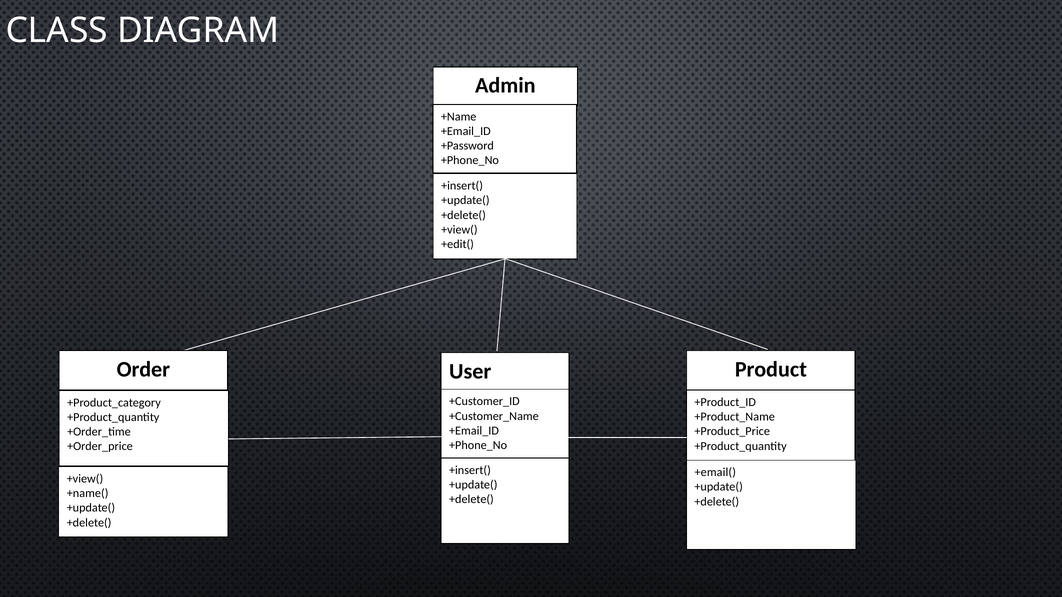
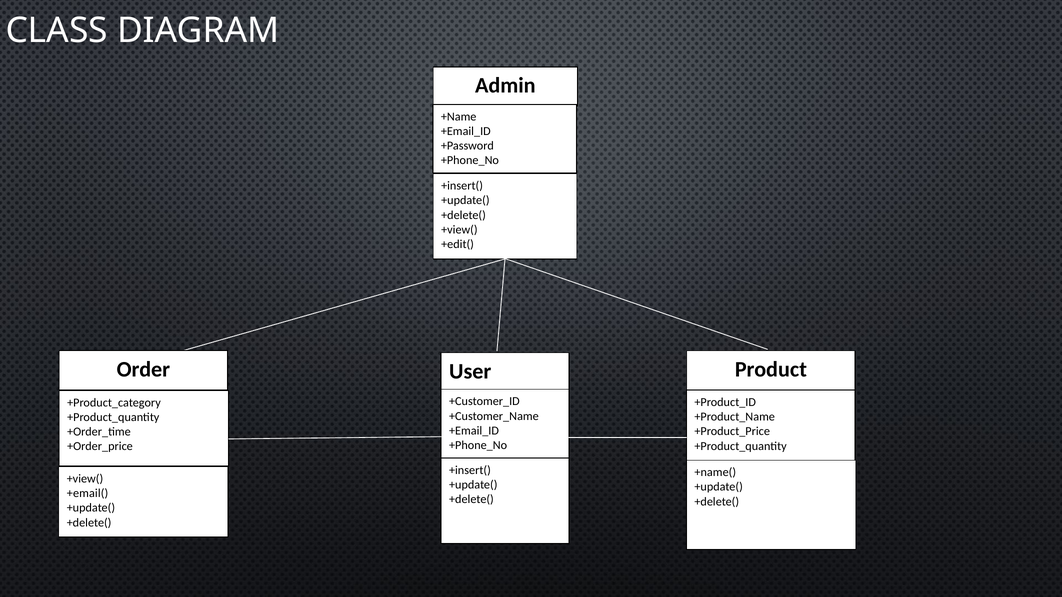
+email(: +email( -> +name( (715, 473)
+name(: +name( -> +email( (88, 494)
